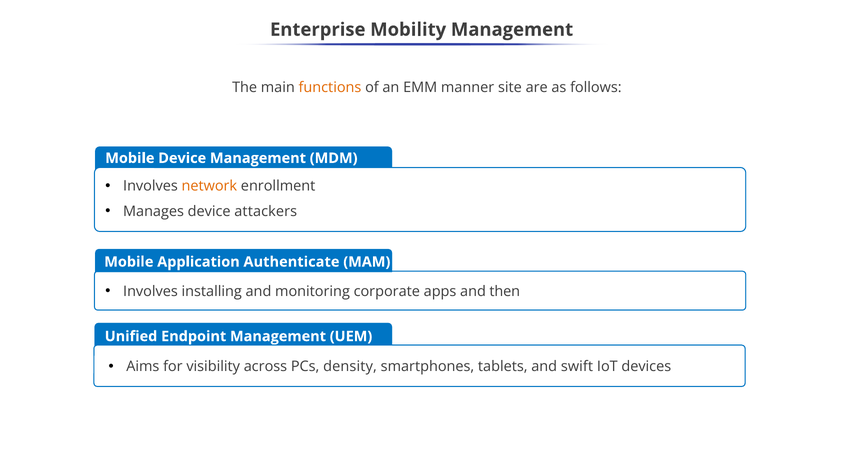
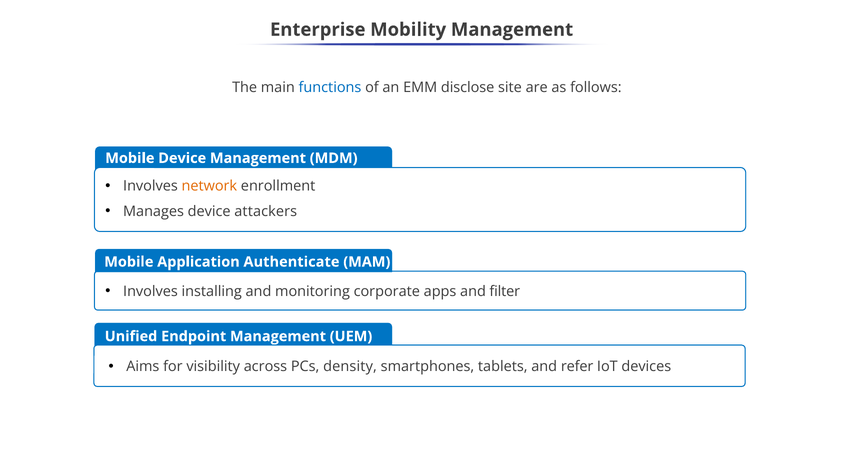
functions colour: orange -> blue (330, 88)
manner: manner -> disclose (468, 88)
then: then -> filter (505, 291)
swift: swift -> refer (577, 367)
